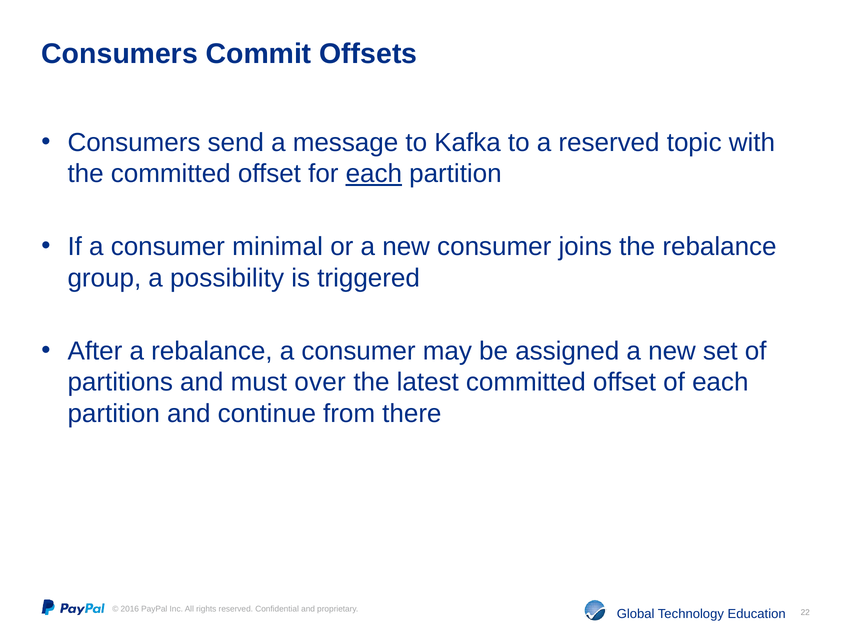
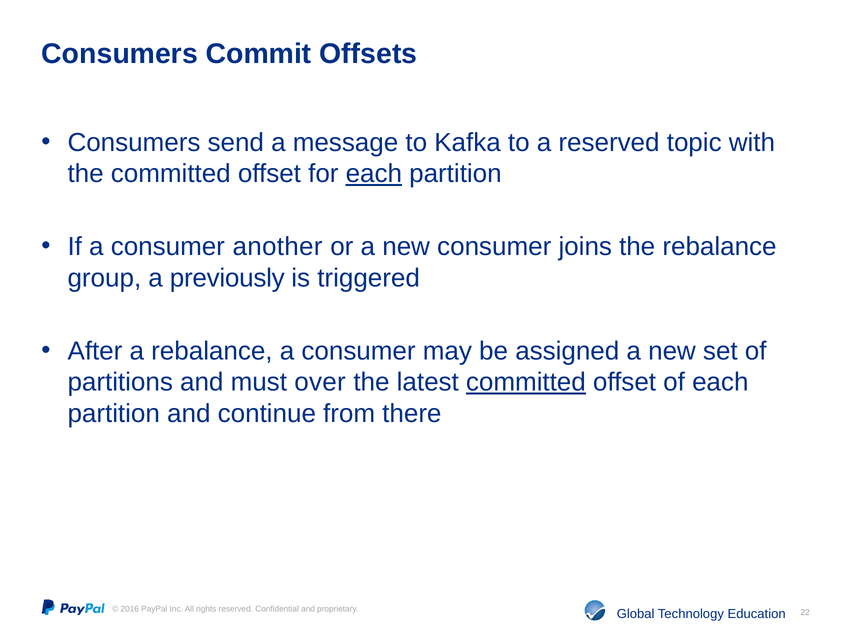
minimal: minimal -> another (278, 247)
possibility: possibility -> previously (227, 278)
committed underline: none -> present (526, 382)
